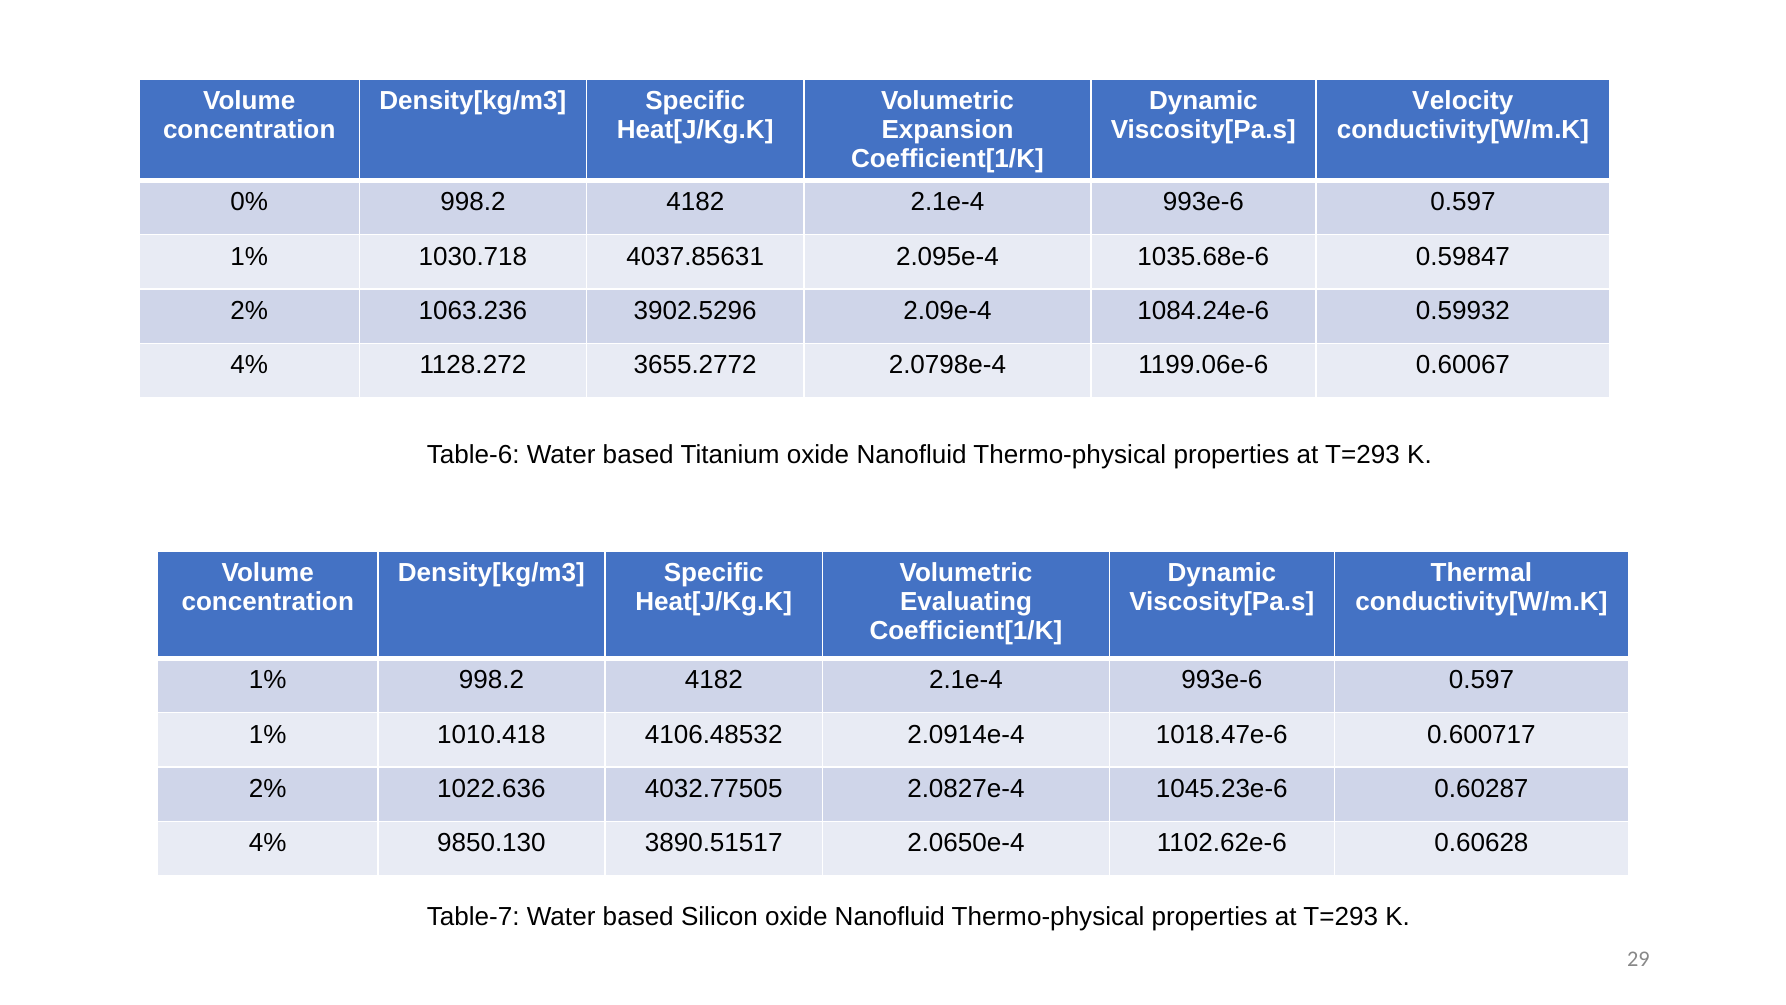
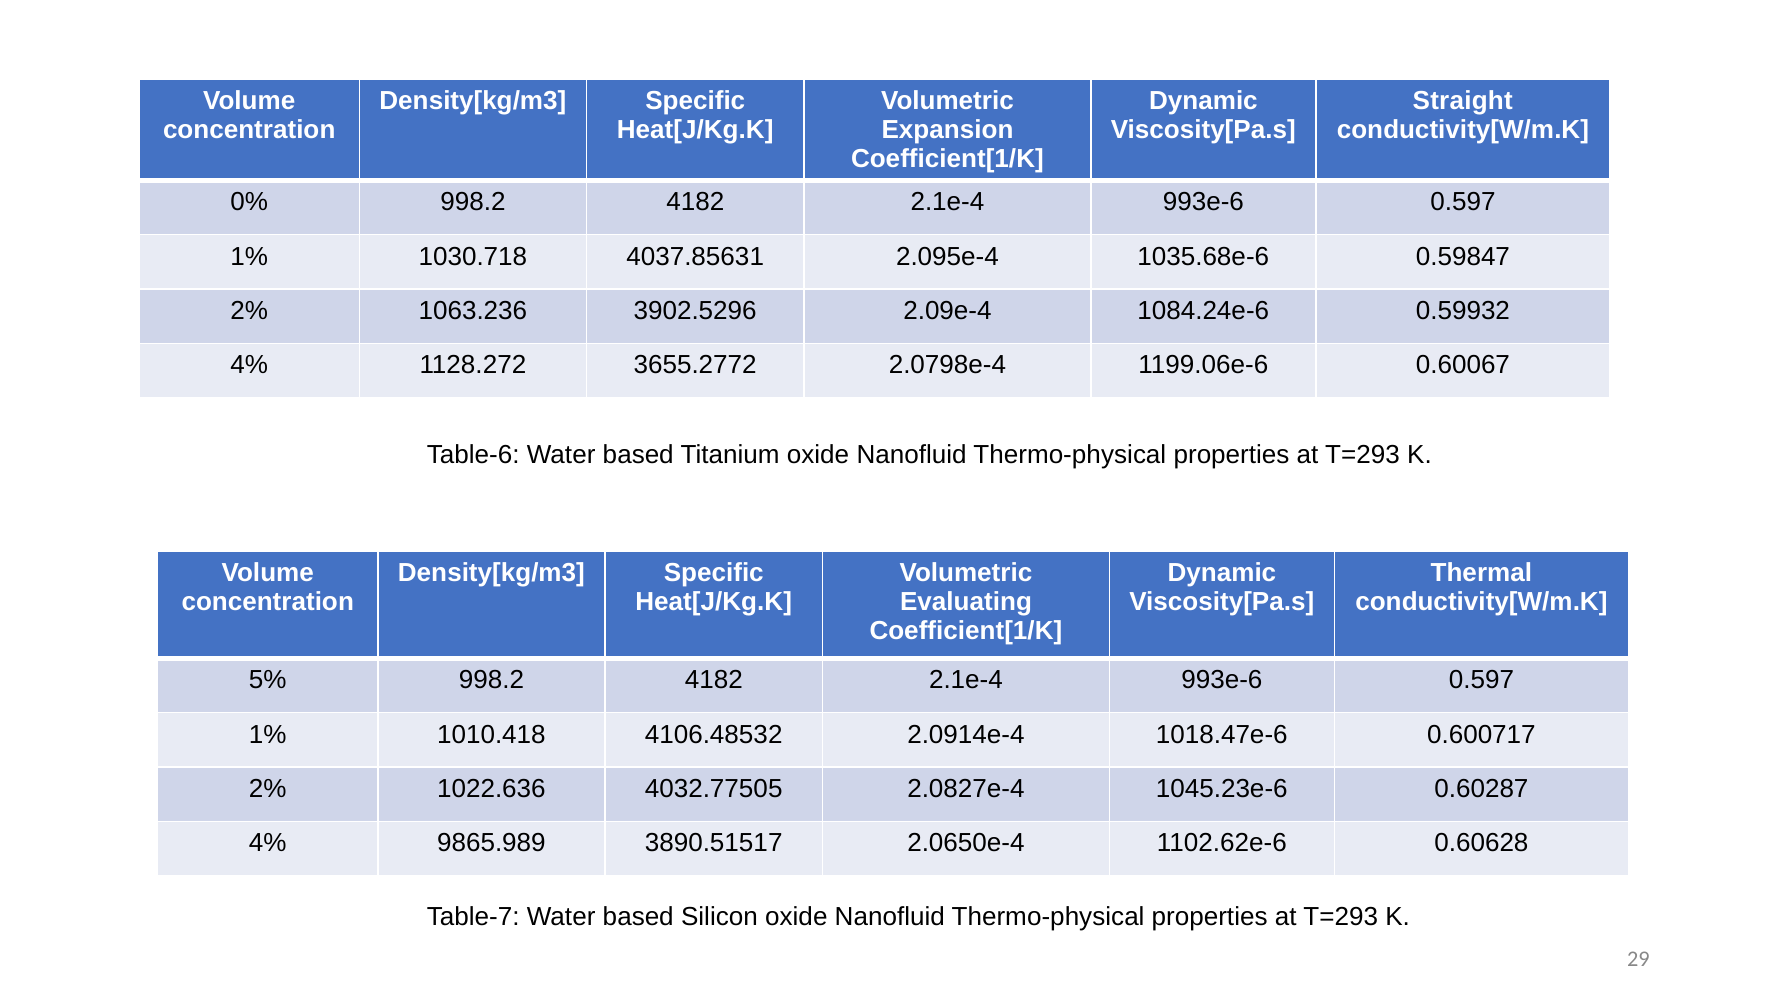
Velocity: Velocity -> Straight (1463, 101)
1%: 1% -> 5% (268, 680)
9850.130: 9850.130 -> 9865.989 (491, 843)
